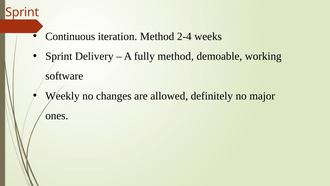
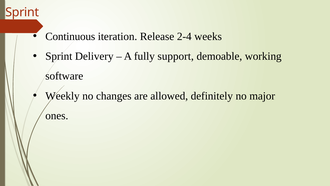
iteration Method: Method -> Release (157, 36)
fully method: method -> support (176, 56)
